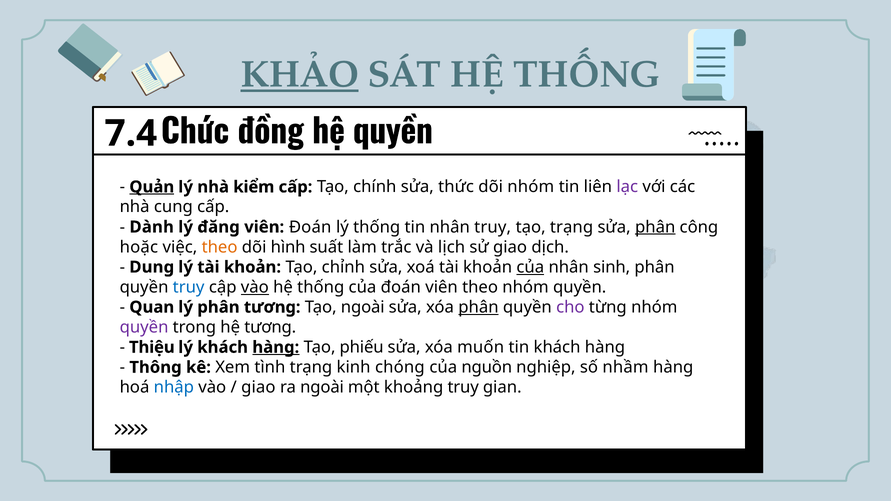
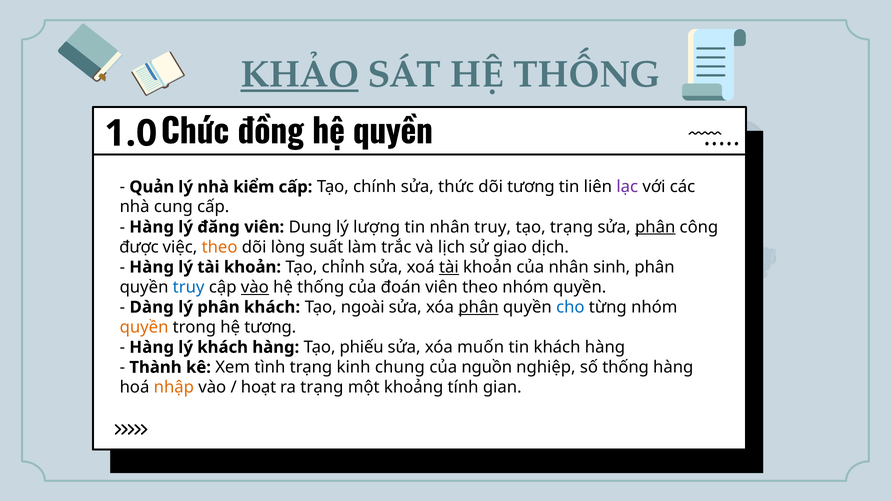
7.4: 7.4 -> 1.0 (131, 133)
Quản underline: present -> none (152, 187)
dõi nhóm: nhóm -> tương (531, 187)
Dành: Dành -> Hàng (152, 227)
viên Đoán: Đoán -> Dung (310, 227)
lý thống: thống -> lượng (377, 227)
hoặc: hoặc -> được (139, 247)
hình: hình -> lòng (288, 247)
Dung: Dung -> Hàng (152, 267)
tài underline: none -> present (449, 267)
của underline: present -> none (530, 267)
Quan: Quan -> Dàng (152, 307)
phân tương: tương -> khách (272, 307)
cho colour: purple -> blue (570, 307)
quyền colour: purple -> orange (144, 327)
Thiệu: Thiệu -> Hàng (152, 347)
hàng underline: present -> none (276, 347)
Thông: Thông -> Thành (155, 367)
chóng: chóng -> chung (400, 367)
số nhầm: nhầm -> thống (626, 367)
nhập colour: blue -> orange (174, 387)
giao: giao -> hoạt (259, 387)
ra ngoài: ngoài -> trạng (322, 387)
khoảng truy: truy -> tính (463, 387)
